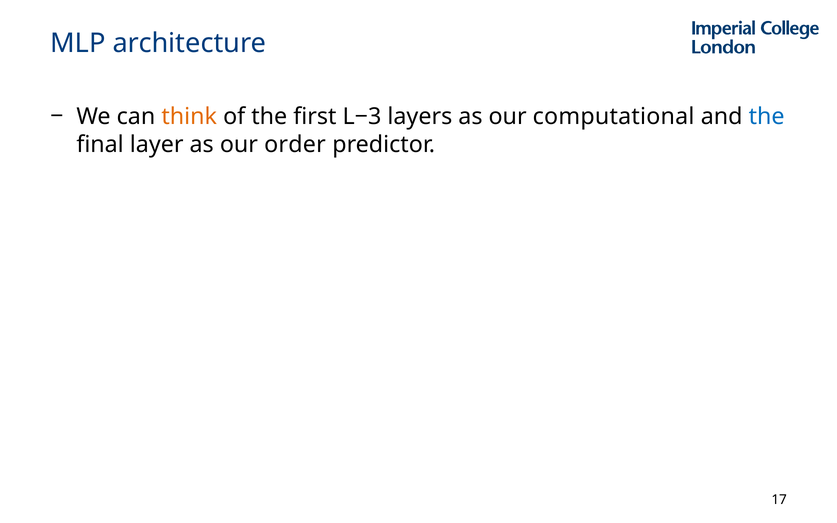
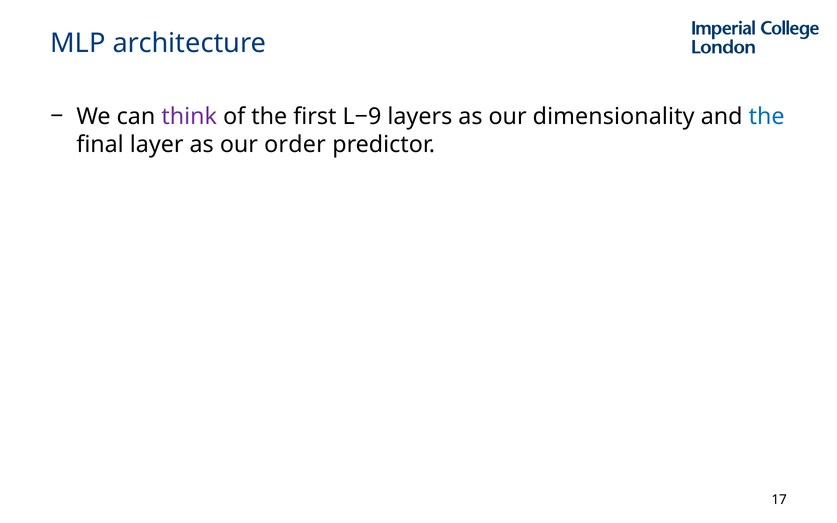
think colour: orange -> purple (189, 117)
L−3: L−3 -> L−9 (362, 117)
computational: computational -> dimensionality (614, 117)
